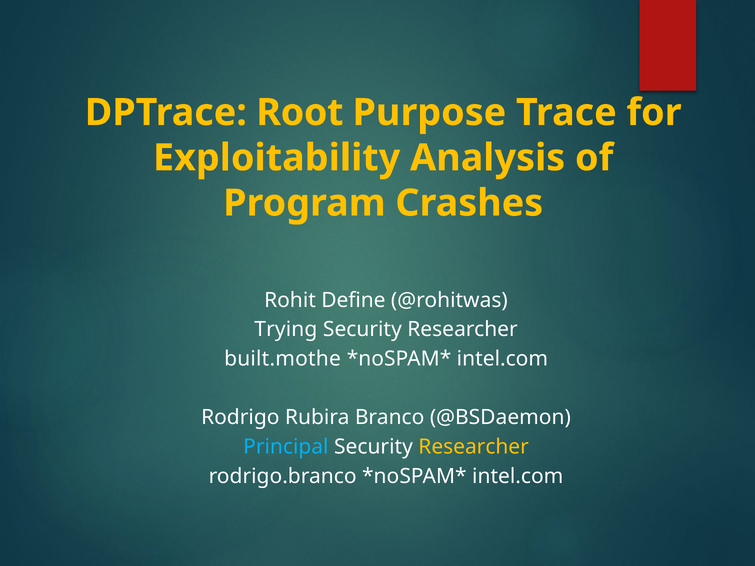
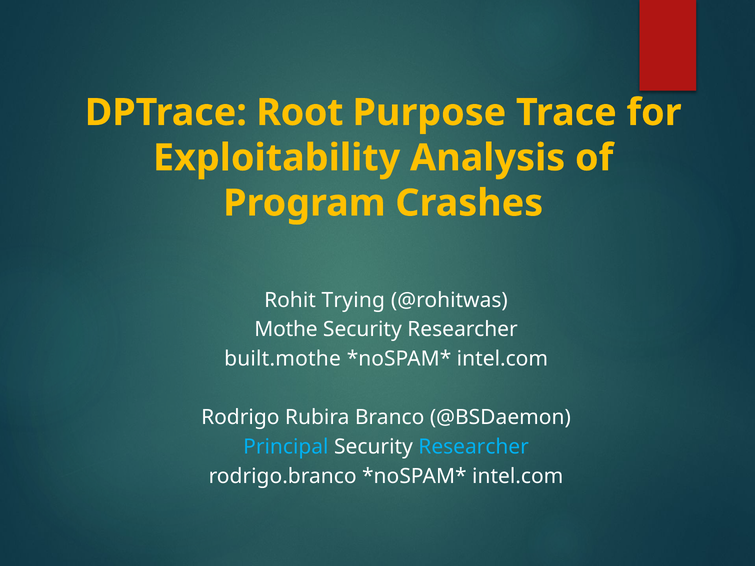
Define: Define -> Trying (353, 300)
Trying: Trying -> Mothe (286, 330)
Researcher colour: yellow -> light blue (474, 447)
